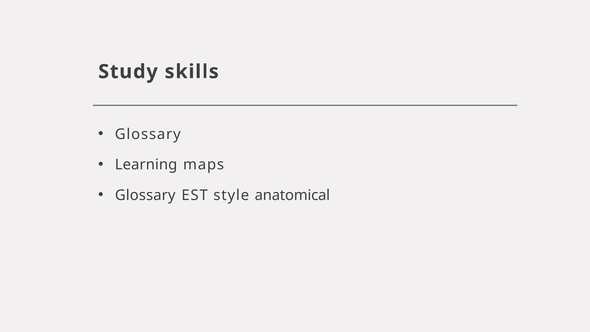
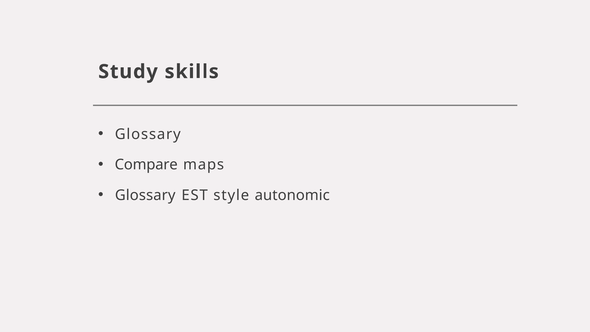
Learning: Learning -> Compare (146, 165)
anatomical: anatomical -> autonomic (292, 195)
